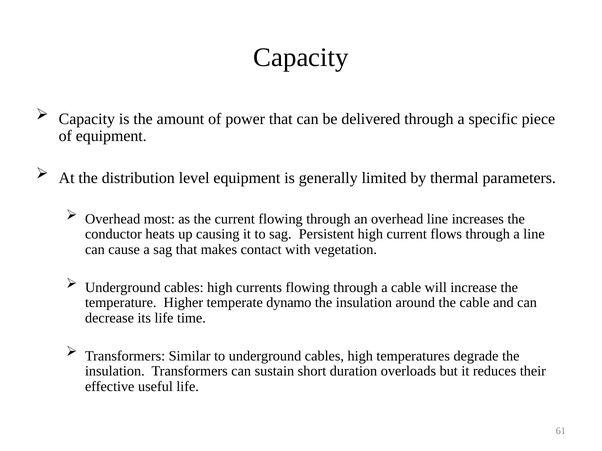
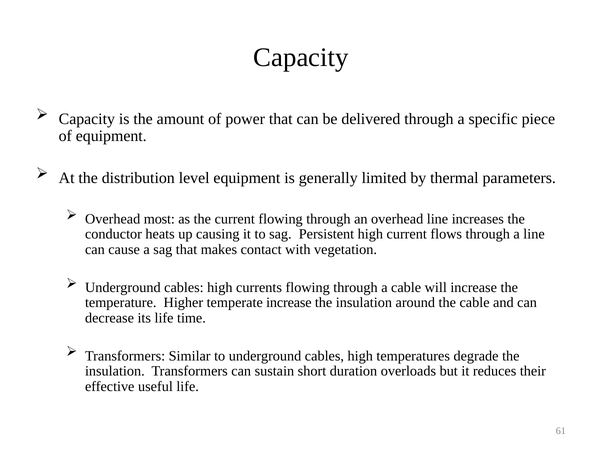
temperate dynamo: dynamo -> increase (289, 303)
